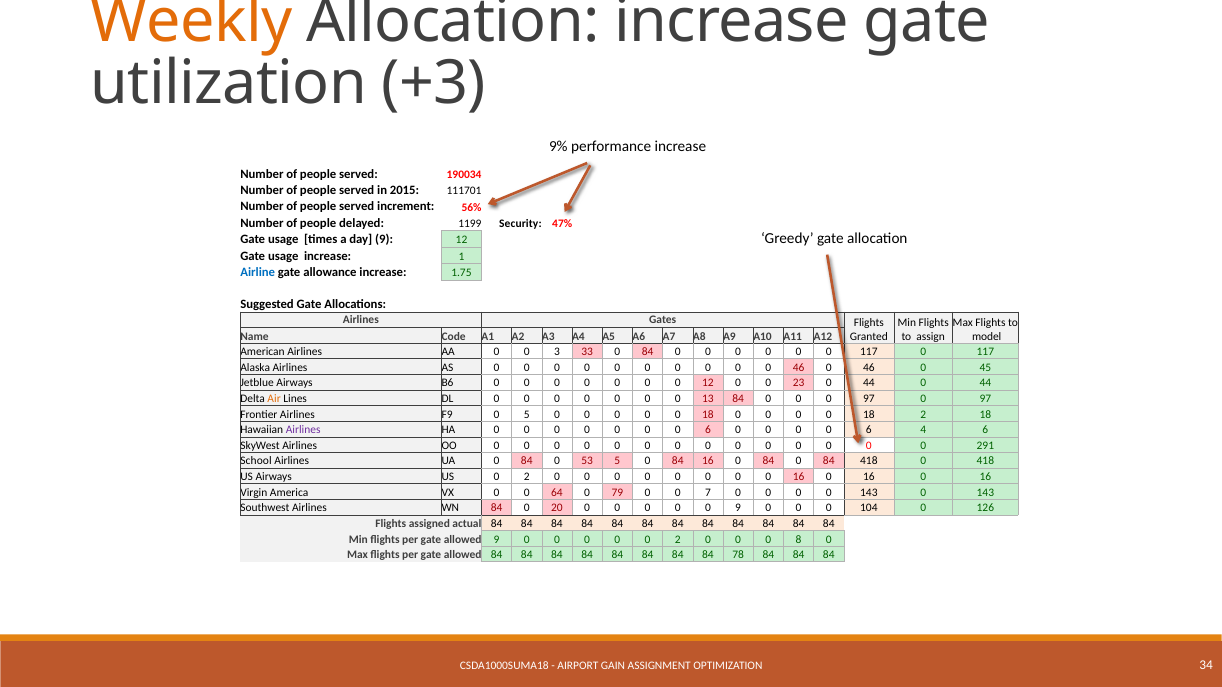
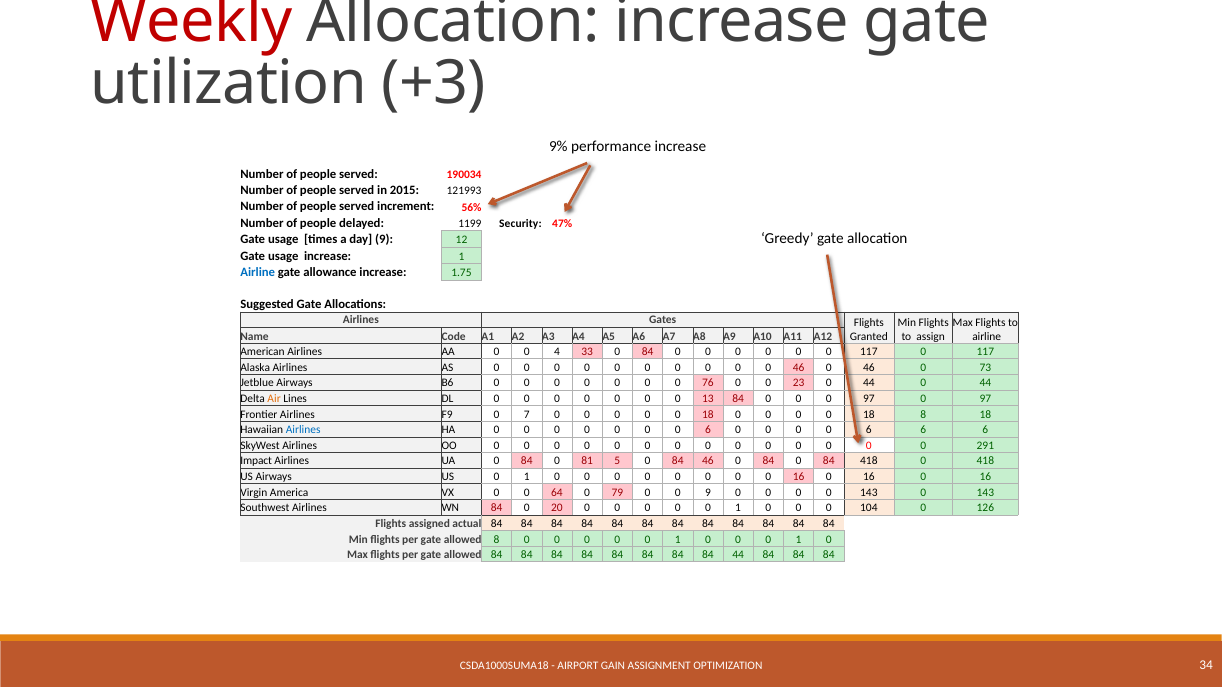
Weekly colour: orange -> red (192, 21)
111701: 111701 -> 121993 (464, 191)
model: model -> airline (987, 336)
3: 3 -> 4 (557, 352)
45: 45 -> 73 (985, 368)
0 12: 12 -> 76 (708, 383)
0 5: 5 -> 7 (527, 415)
2: 2 -> 8 (923, 415)
Airlines colour: purple -> blue (303, 430)
4: 4 -> 6 (923, 430)
School: School -> Impact (256, 461)
53: 53 -> 81 (587, 461)
84 16: 16 -> 46 (708, 461)
US 0 2: 2 -> 1 (527, 477)
0 7: 7 -> 9 (708, 493)
9: 9 -> 1 (738, 508)
allowed 9: 9 -> 8 (497, 540)
2: 2 -> 1 (678, 540)
8: 8 -> 1 (799, 540)
84 78: 78 -> 44 (738, 555)
